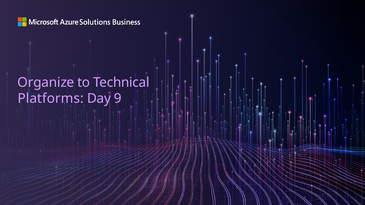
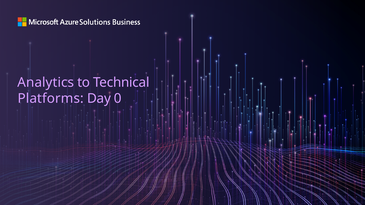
Organize: Organize -> Analytics (46, 83)
9: 9 -> 0 (118, 99)
